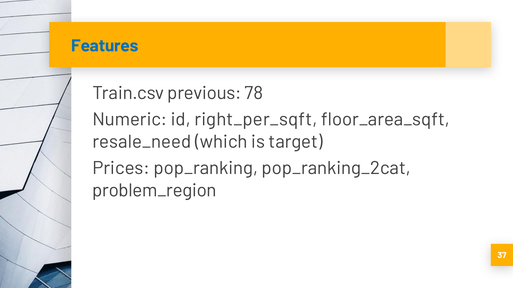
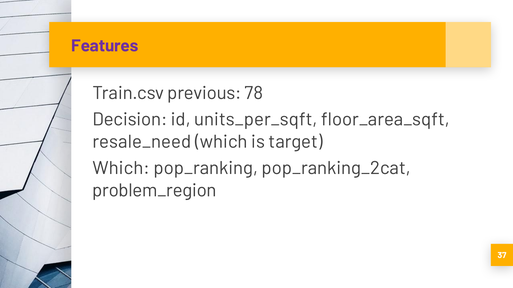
Features colour: blue -> purple (105, 46)
Numeric: Numeric -> Decision (130, 120)
right_per_sqft: right_per_sqft -> units_per_sqft (256, 120)
Prices: Prices -> Which (121, 168)
